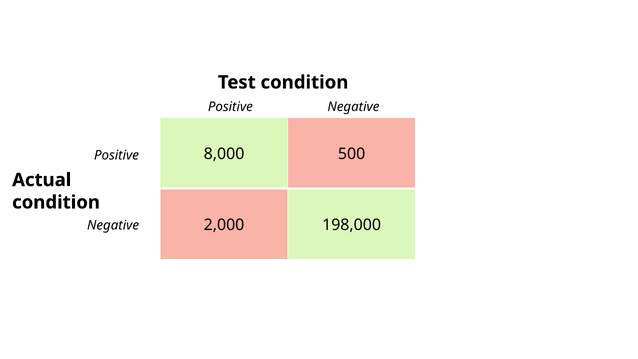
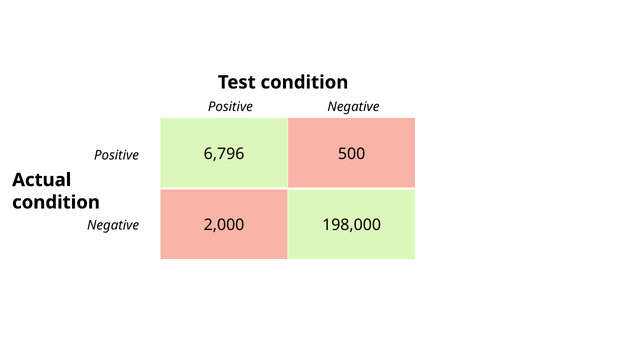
8,000: 8,000 -> 6,796 (224, 154)
